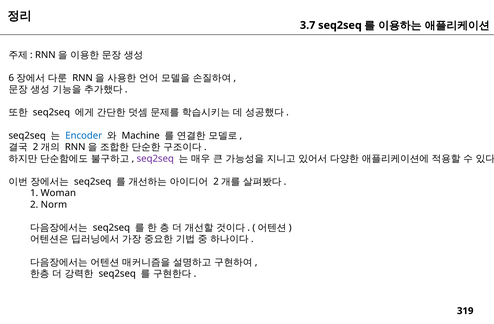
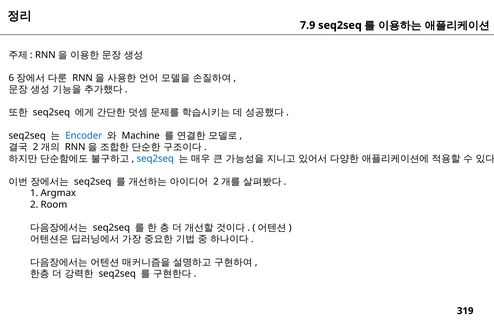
3.7: 3.7 -> 7.9 (308, 25)
seq2seq colour: purple -> blue (155, 159)
Woman: Woman -> Argmax (58, 193)
Norm: Norm -> Room (54, 205)
